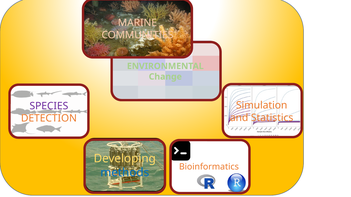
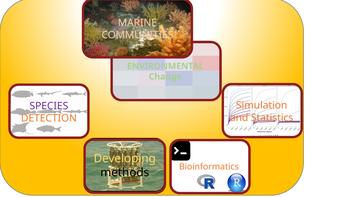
methods colour: blue -> black (125, 173)
